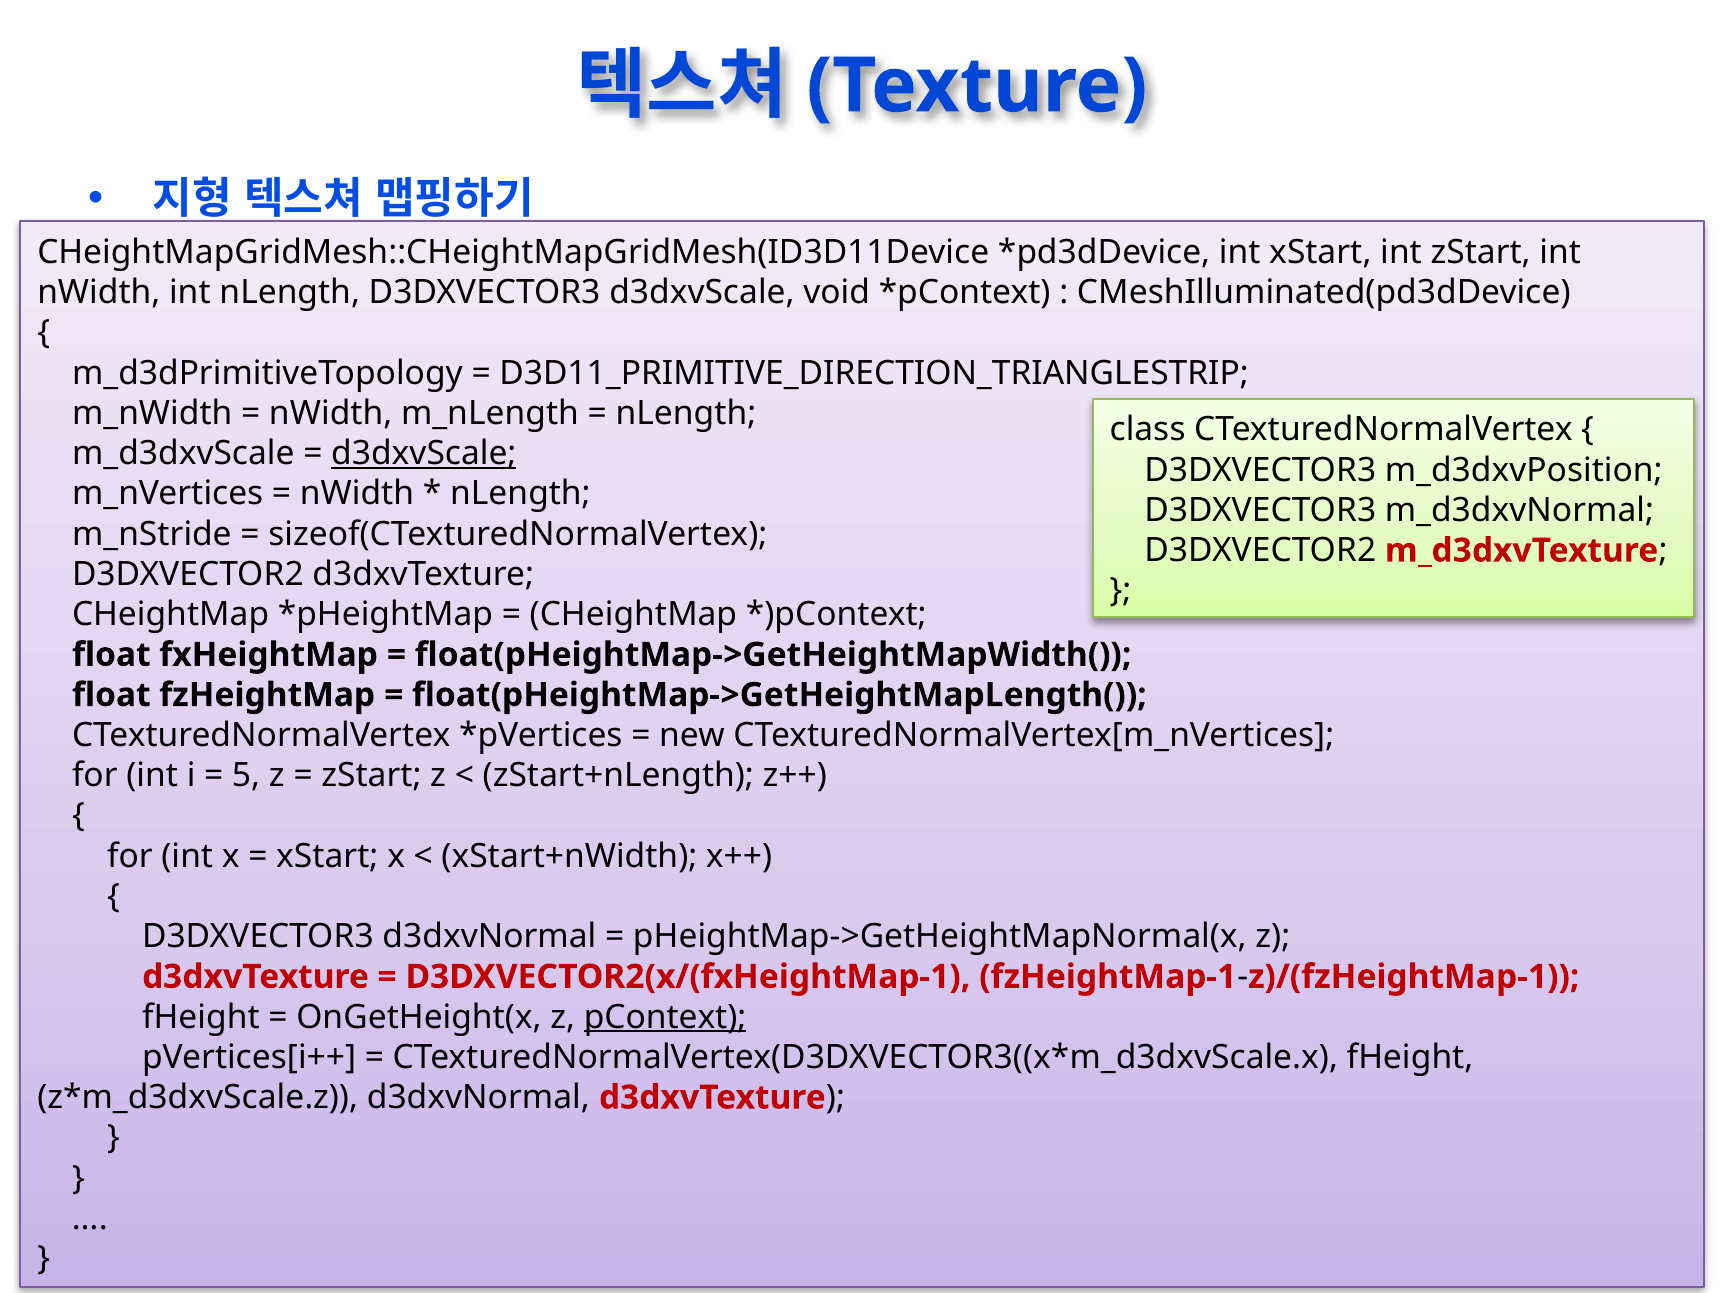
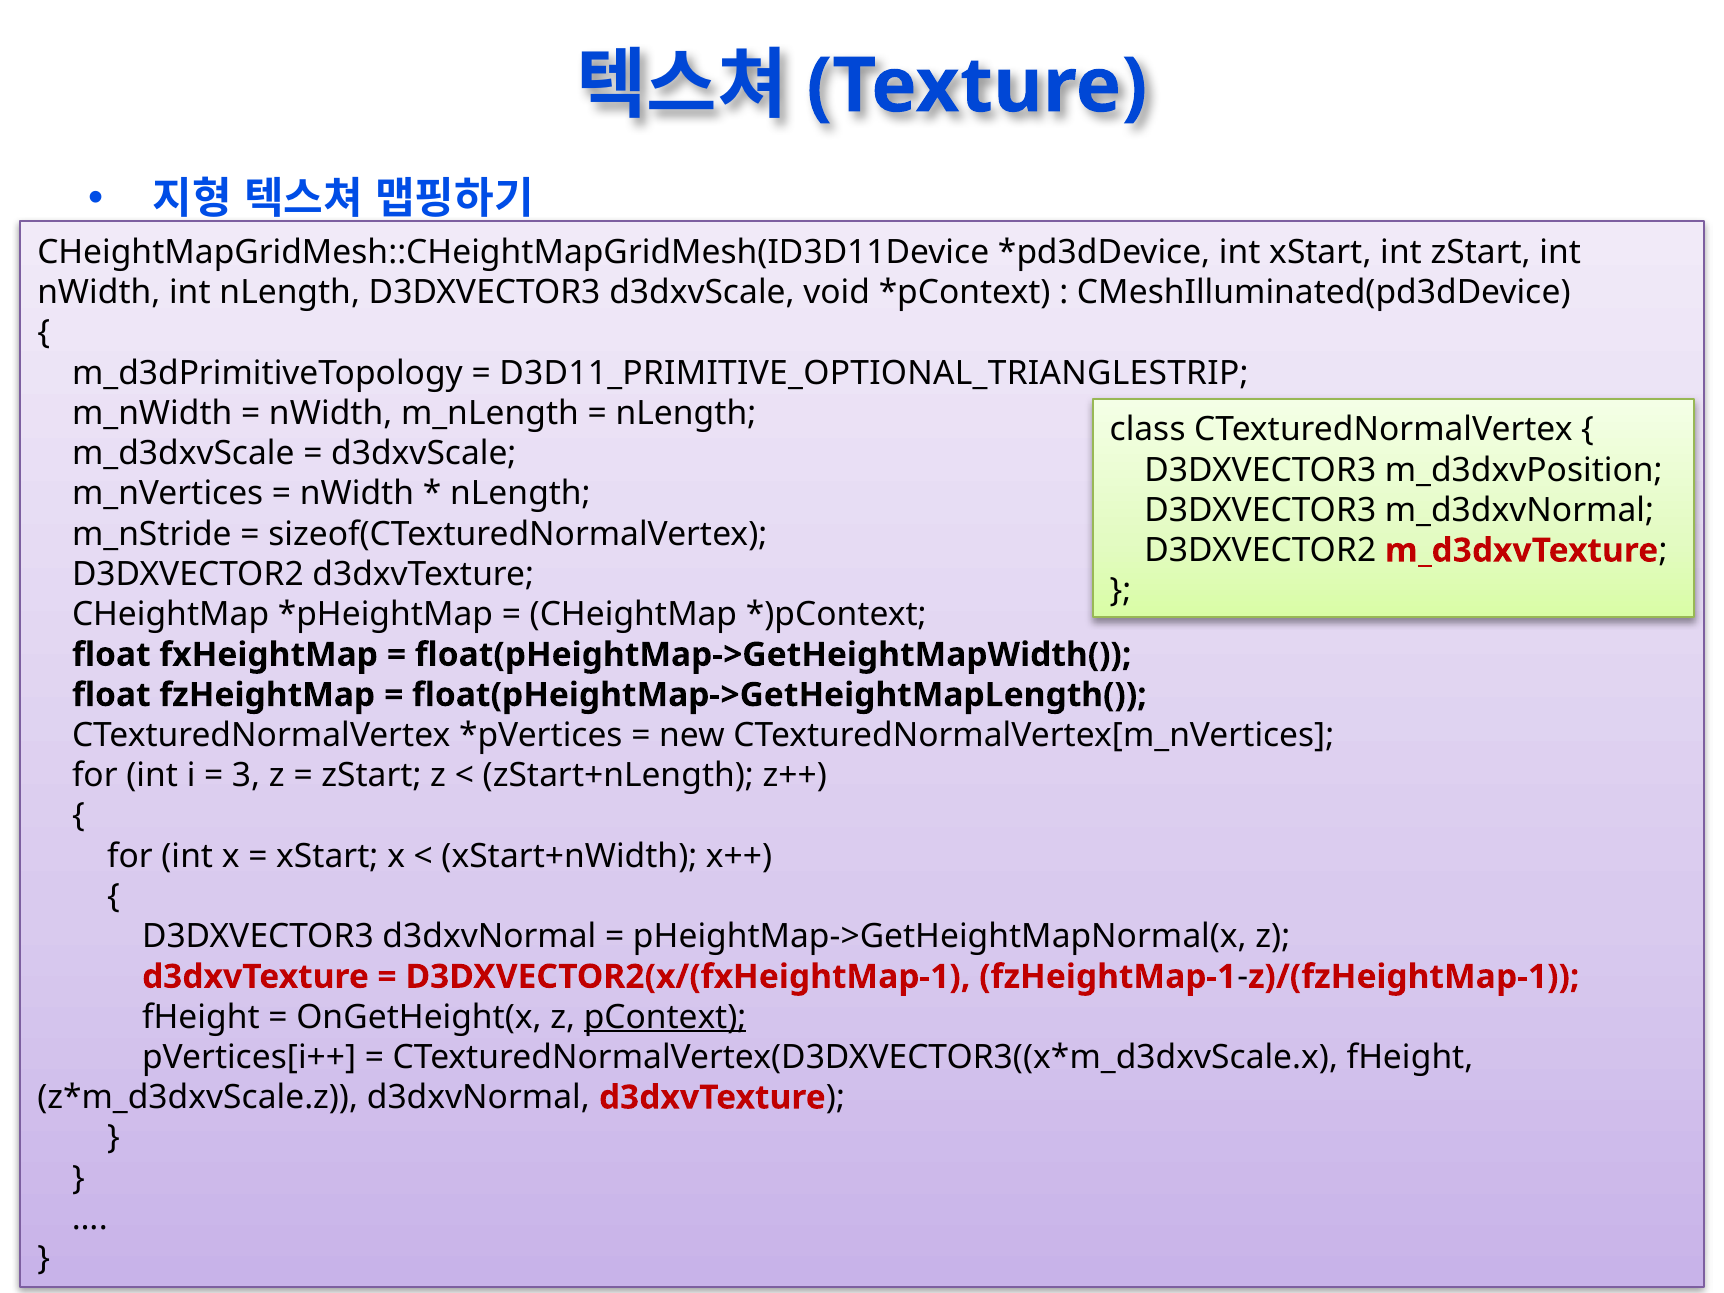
D3D11_PRIMITIVE_DIRECTION_TRIANGLESTRIP: D3D11_PRIMITIVE_DIRECTION_TRIANGLESTRIP -> D3D11_PRIMITIVE_OPTIONAL_TRIANGLESTRIP (874, 373)
d3dxvScale underline: present -> none (424, 453)
5: 5 -> 3 (246, 775)
